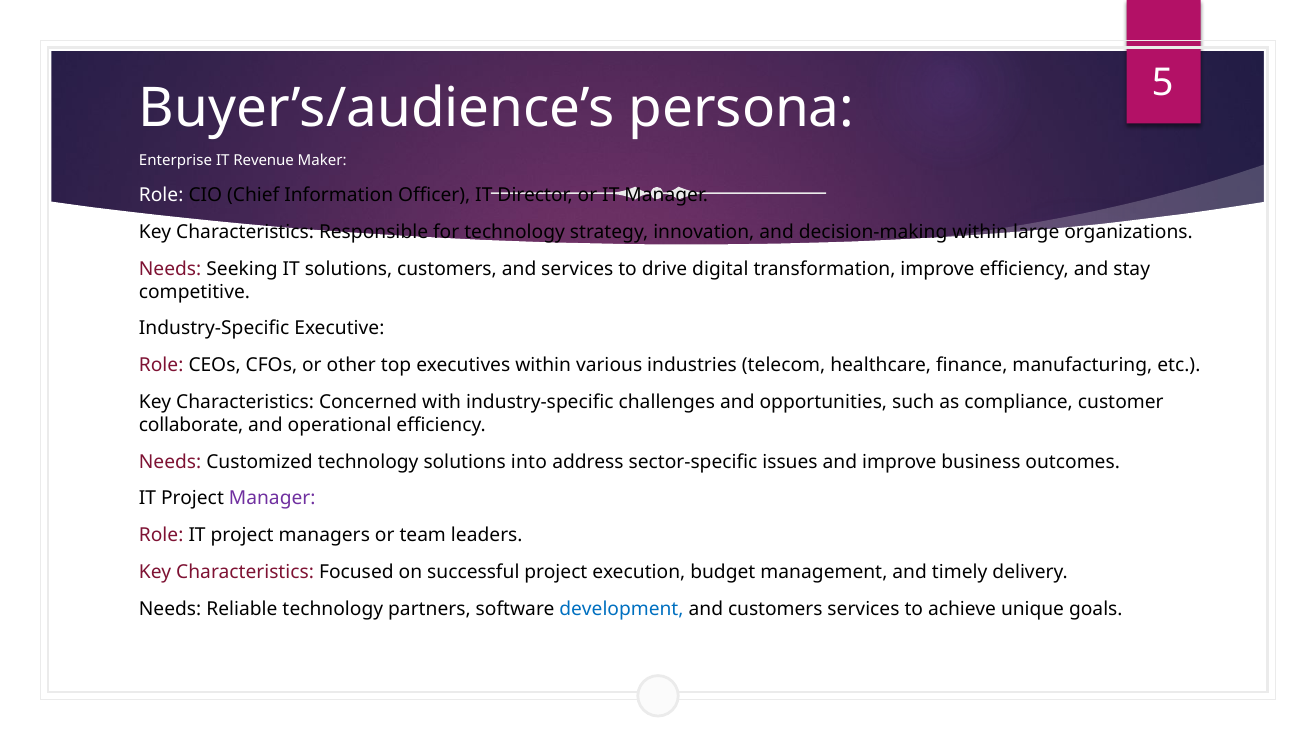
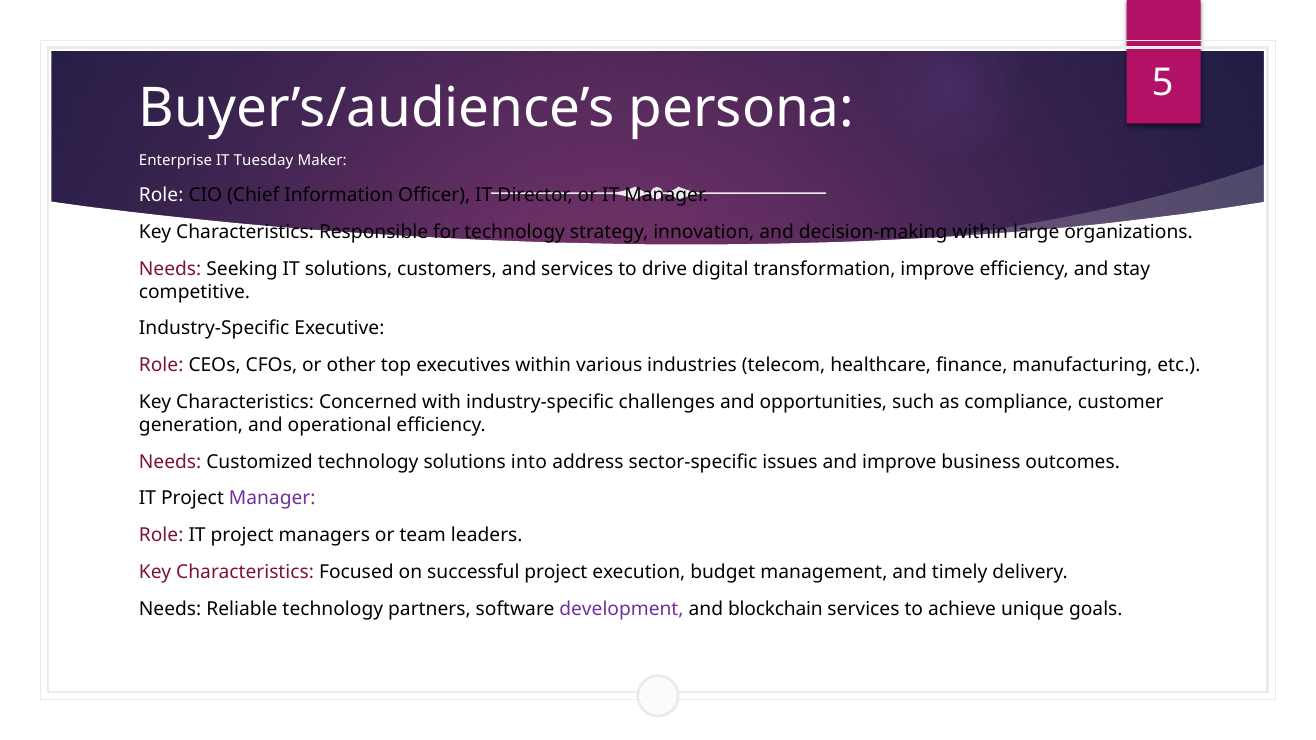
Revenue: Revenue -> Tuesday (263, 161)
collaborate: collaborate -> generation (191, 425)
development colour: blue -> purple (621, 609)
and customers: customers -> blockchain (775, 609)
